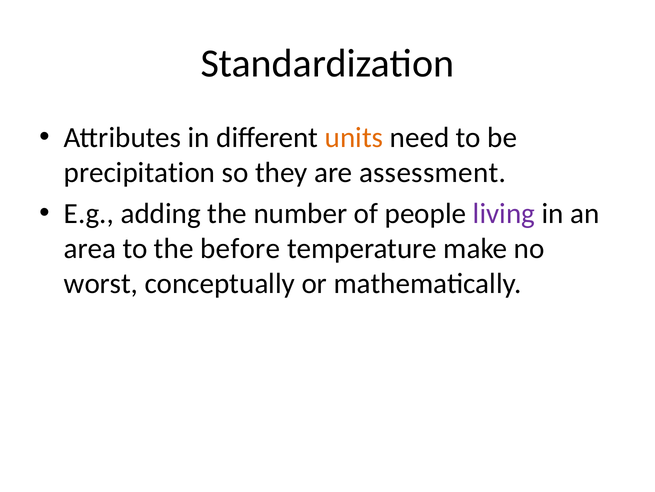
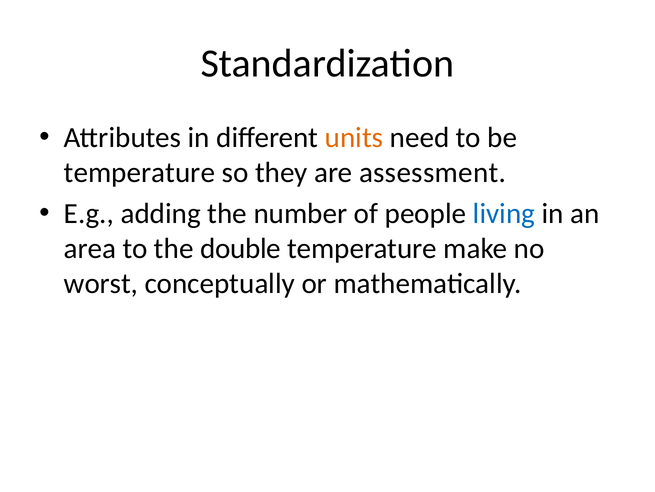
precipitation: precipitation -> temperature (140, 172)
living colour: purple -> blue (504, 213)
before: before -> double (240, 248)
